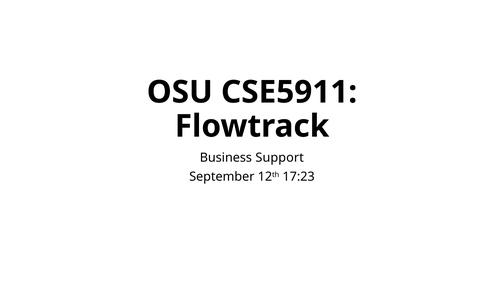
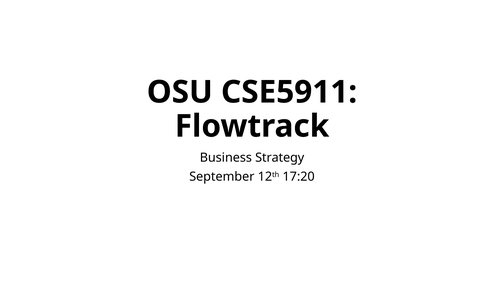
Support: Support -> Strategy (280, 158)
17:23: 17:23 -> 17:20 (299, 176)
